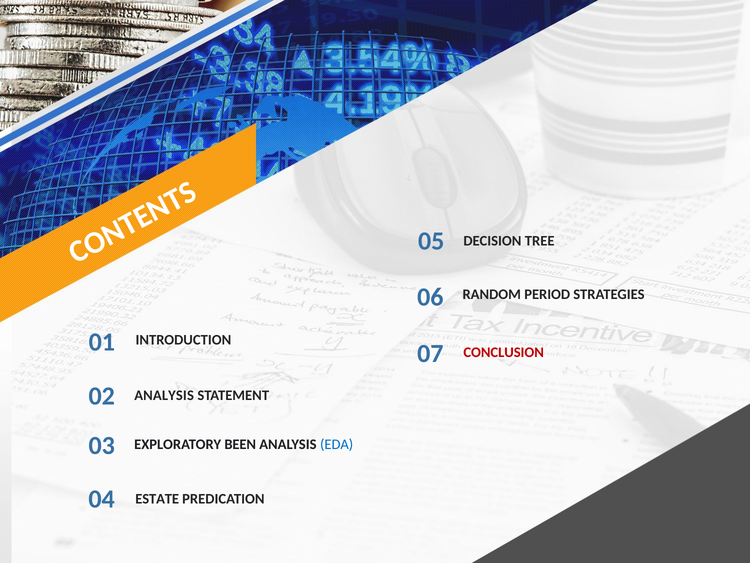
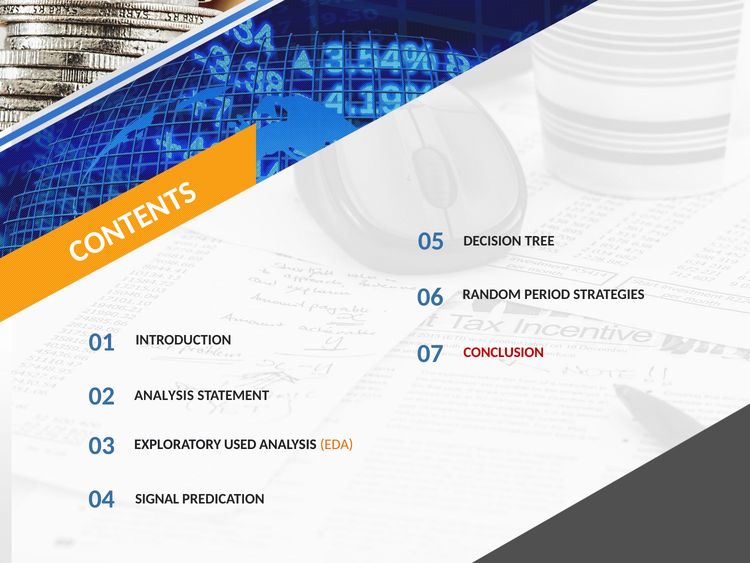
BEEN: BEEN -> USED (240, 444)
EDA colour: blue -> orange (337, 444)
ESTATE: ESTATE -> SIGNAL (157, 499)
